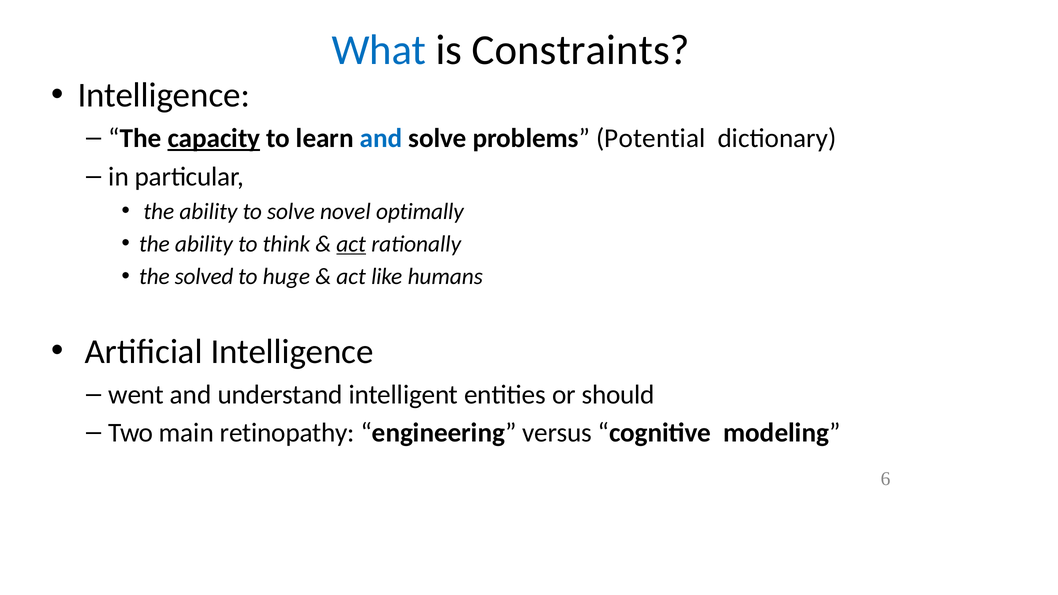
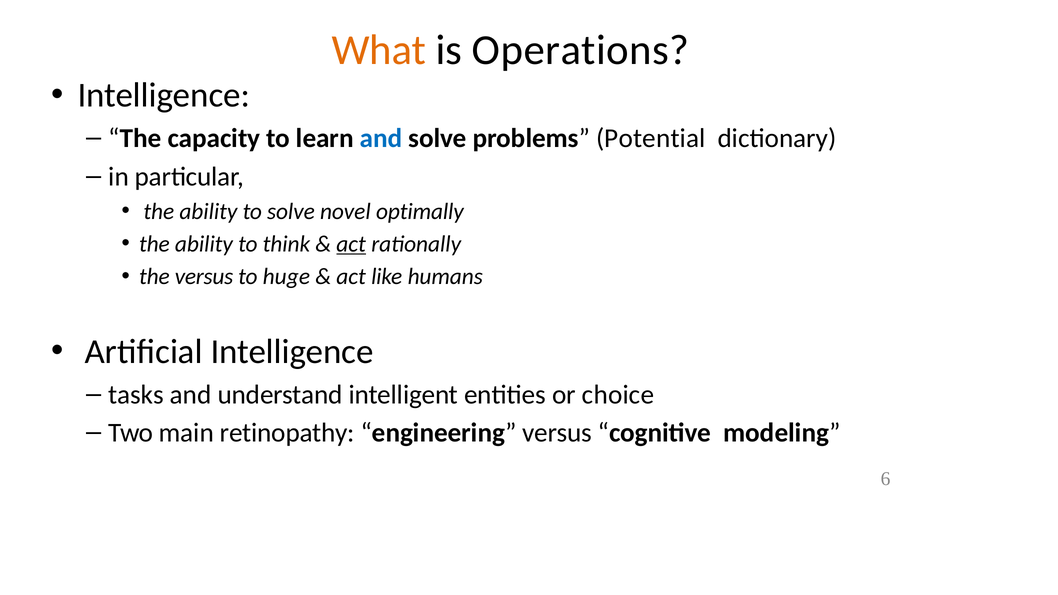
What colour: blue -> orange (379, 50)
Constraints: Constraints -> Operations (581, 50)
capacity underline: present -> none (214, 138)
the solved: solved -> versus (204, 277)
went: went -> tasks (136, 395)
should: should -> choice (618, 395)
